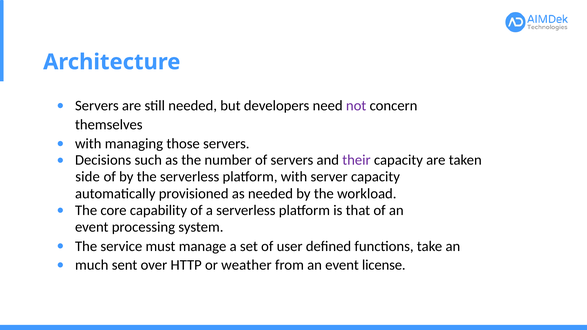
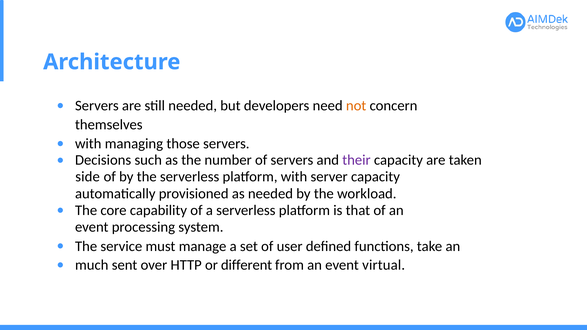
not colour: purple -> orange (356, 106)
weather: weather -> different (247, 265)
license: license -> virtual (384, 265)
